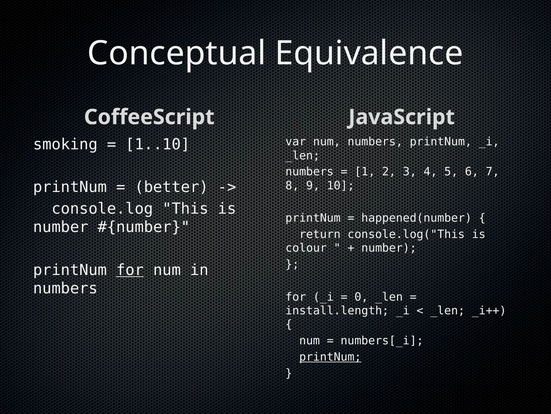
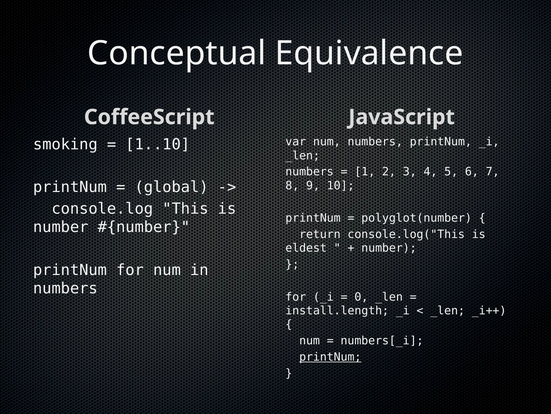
better: better -> global (172, 187)
happened(number: happened(number -> polyglot(number (417, 218)
colour: colour -> eldest (306, 248)
for underline: present -> none (130, 270)
